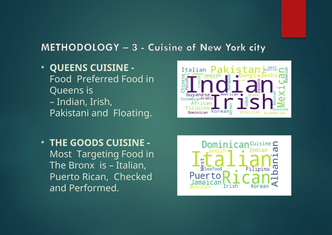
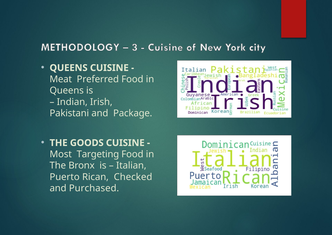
Food: Food -> Meat (61, 79)
Floating: Floating -> Package (133, 113)
Performed: Performed -> Purchased (94, 188)
